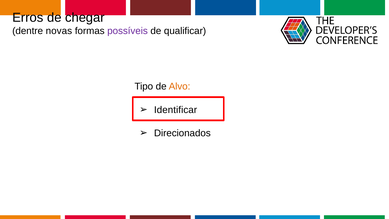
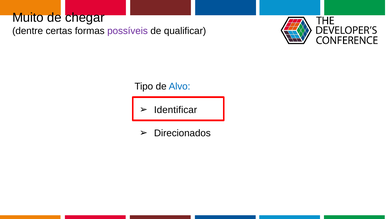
Erros: Erros -> Muito (28, 18)
novas: novas -> certas (59, 31)
Alvo colour: orange -> blue (180, 86)
